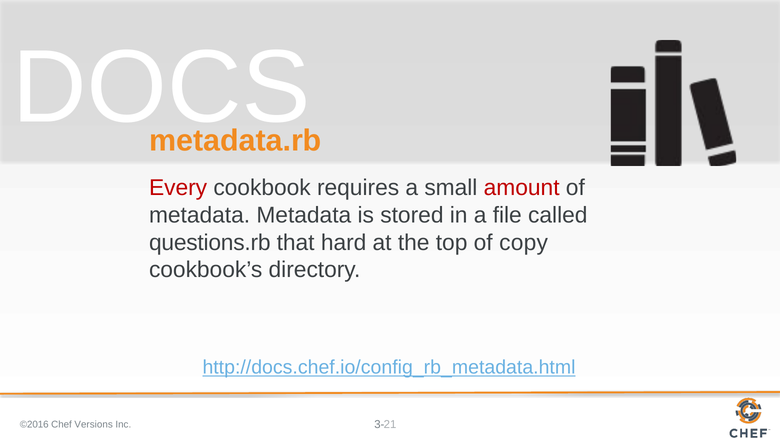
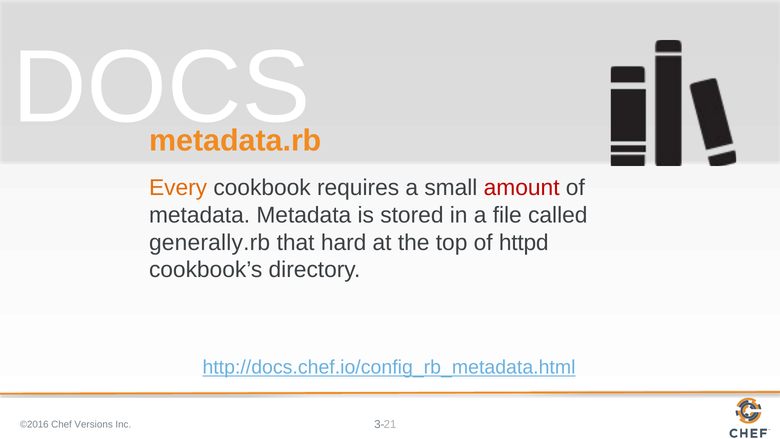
Every colour: red -> orange (178, 188)
questions.rb: questions.rb -> generally.rb (210, 242)
copy: copy -> httpd (524, 242)
